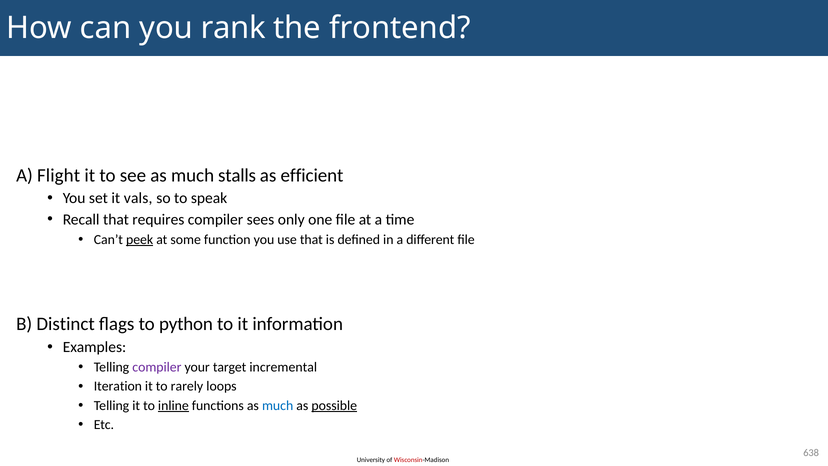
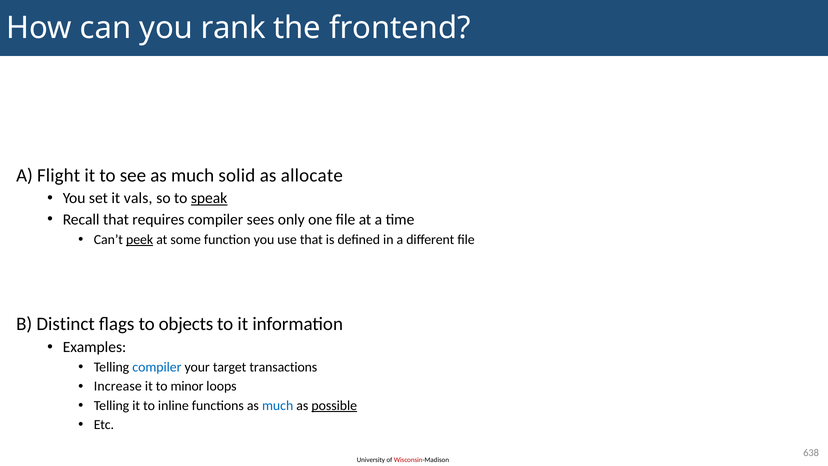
stalls: stalls -> solid (237, 175)
efficient: efficient -> allocate (312, 175)
speak underline: none -> present (209, 198)
python: python -> objects (186, 324)
compiler colour: purple -> blue (157, 367)
incremental: incremental -> transactions (283, 367)
Iteration: Iteration -> Increase (118, 386)
rarely: rarely -> minor (187, 386)
inline underline: present -> none (173, 405)
